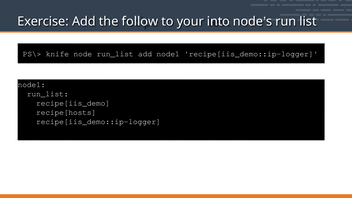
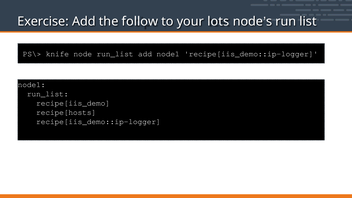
into: into -> lots (218, 21)
